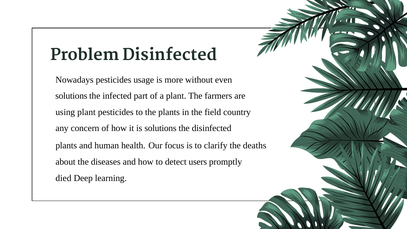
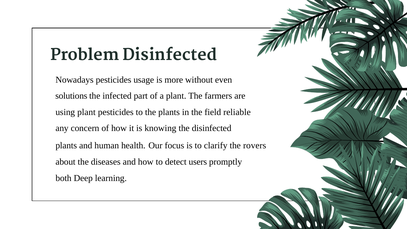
country: country -> reliable (237, 112)
is solutions: solutions -> knowing (160, 128)
deaths: deaths -> rovers (255, 146)
died: died -> both (64, 178)
